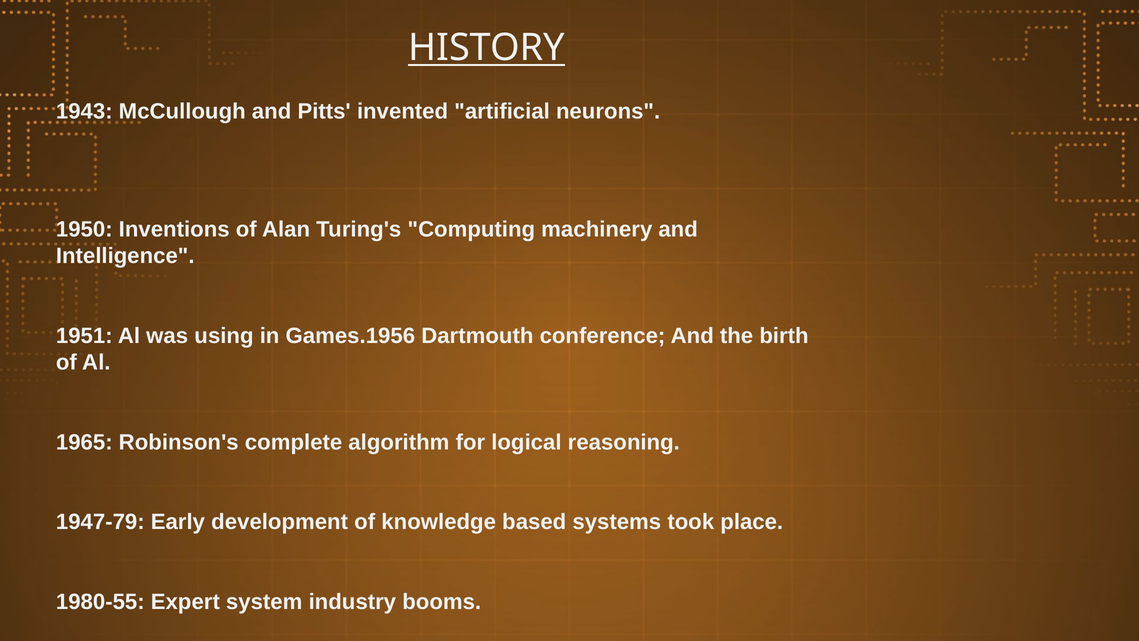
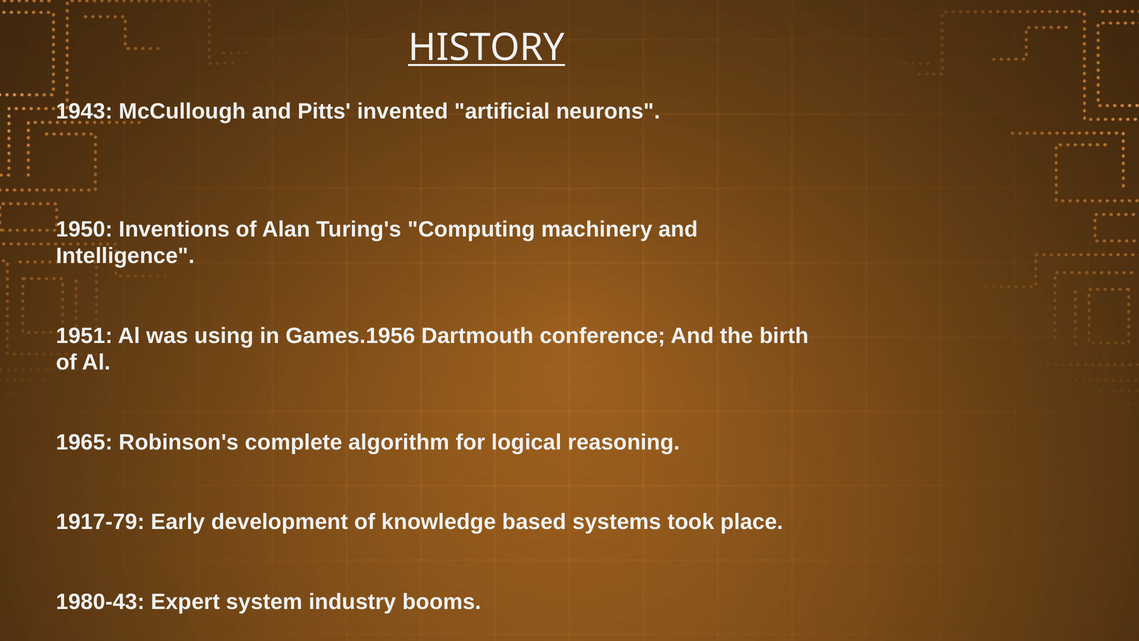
1947-79: 1947-79 -> 1917-79 (100, 522)
1980-55: 1980-55 -> 1980-43 (100, 602)
